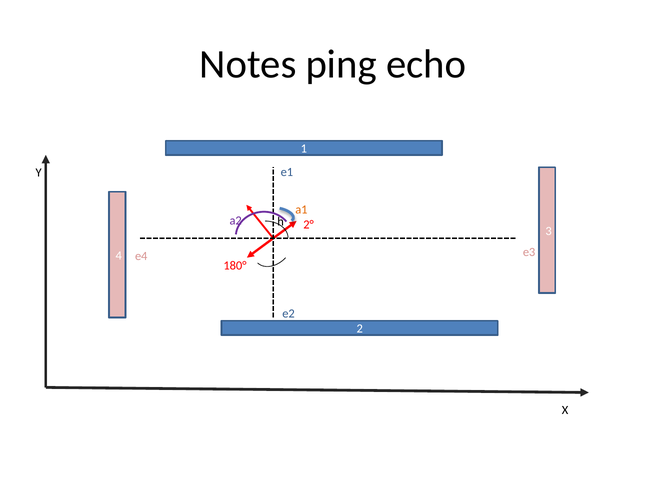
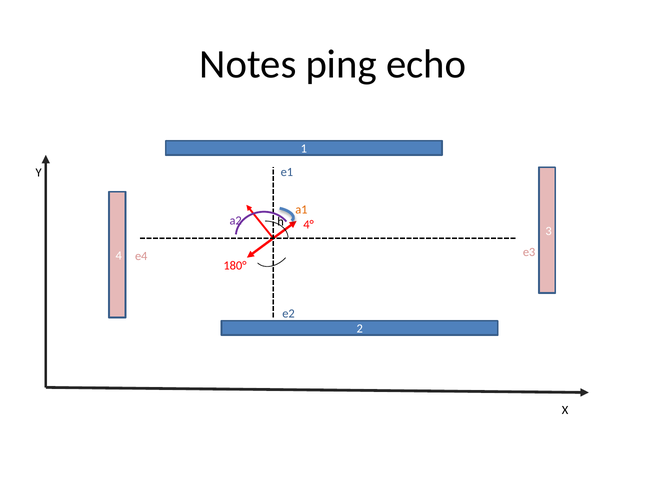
2°: 2° -> 4° (309, 225)
